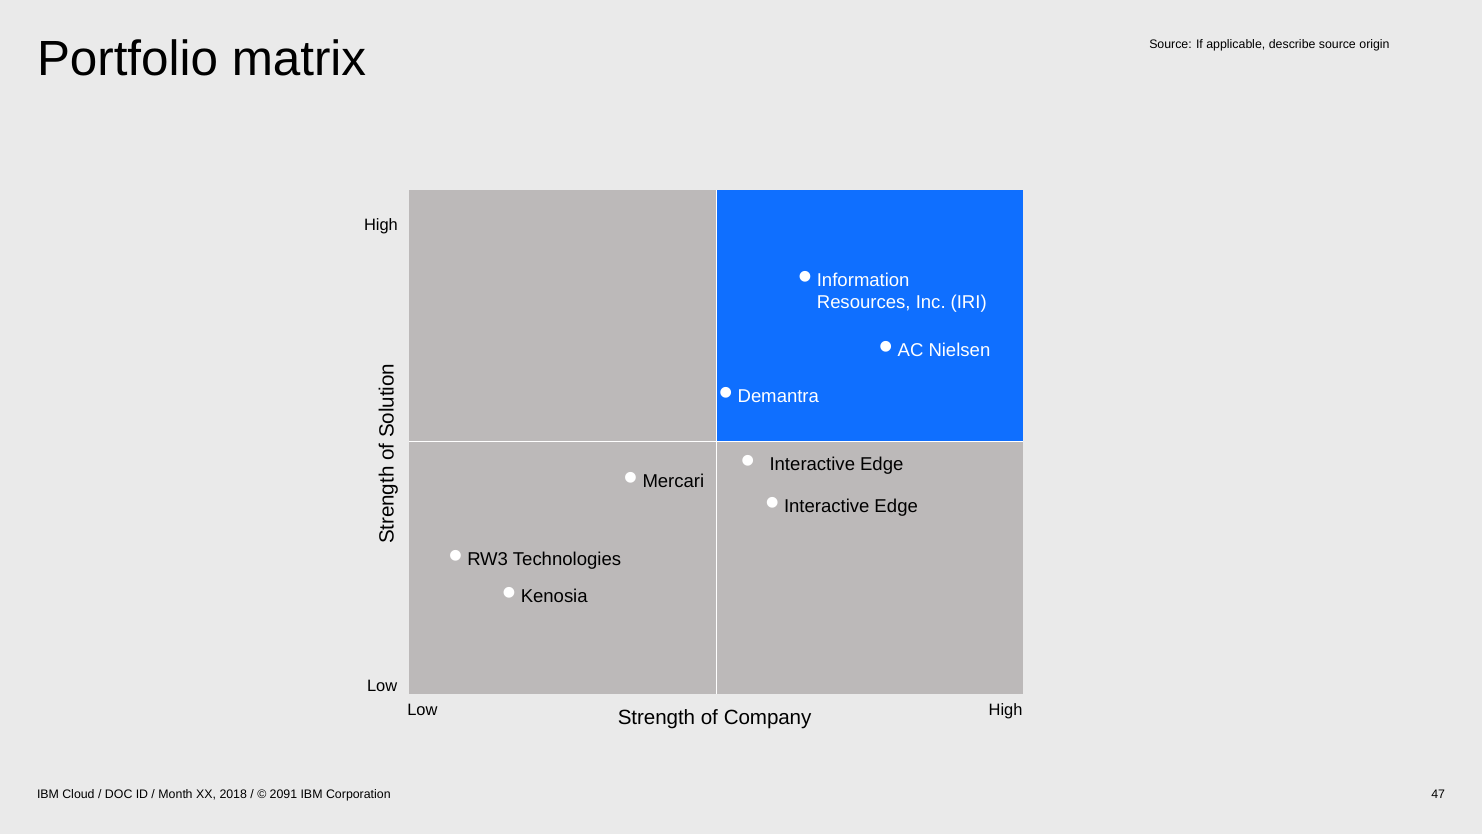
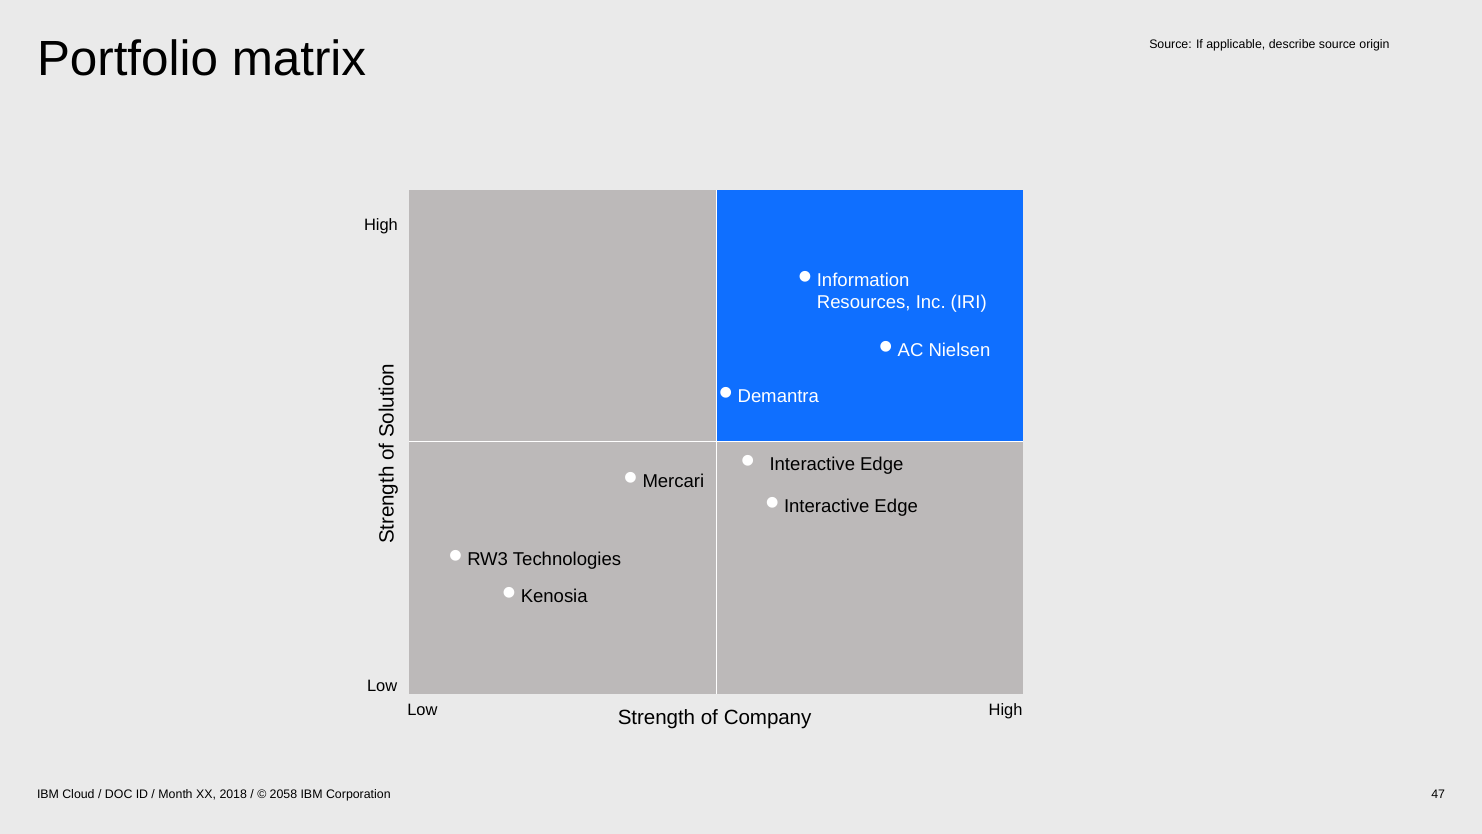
2091: 2091 -> 2058 (283, 794)
